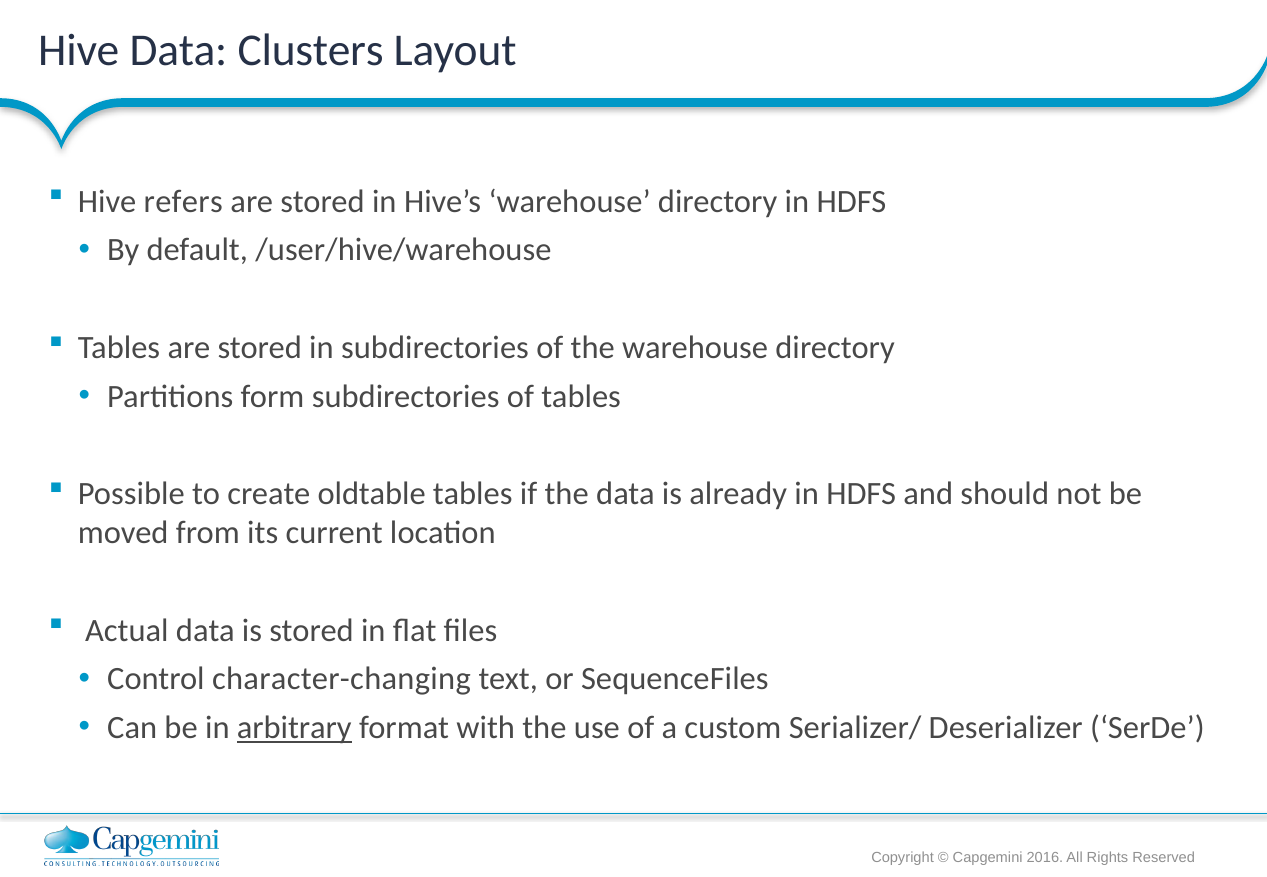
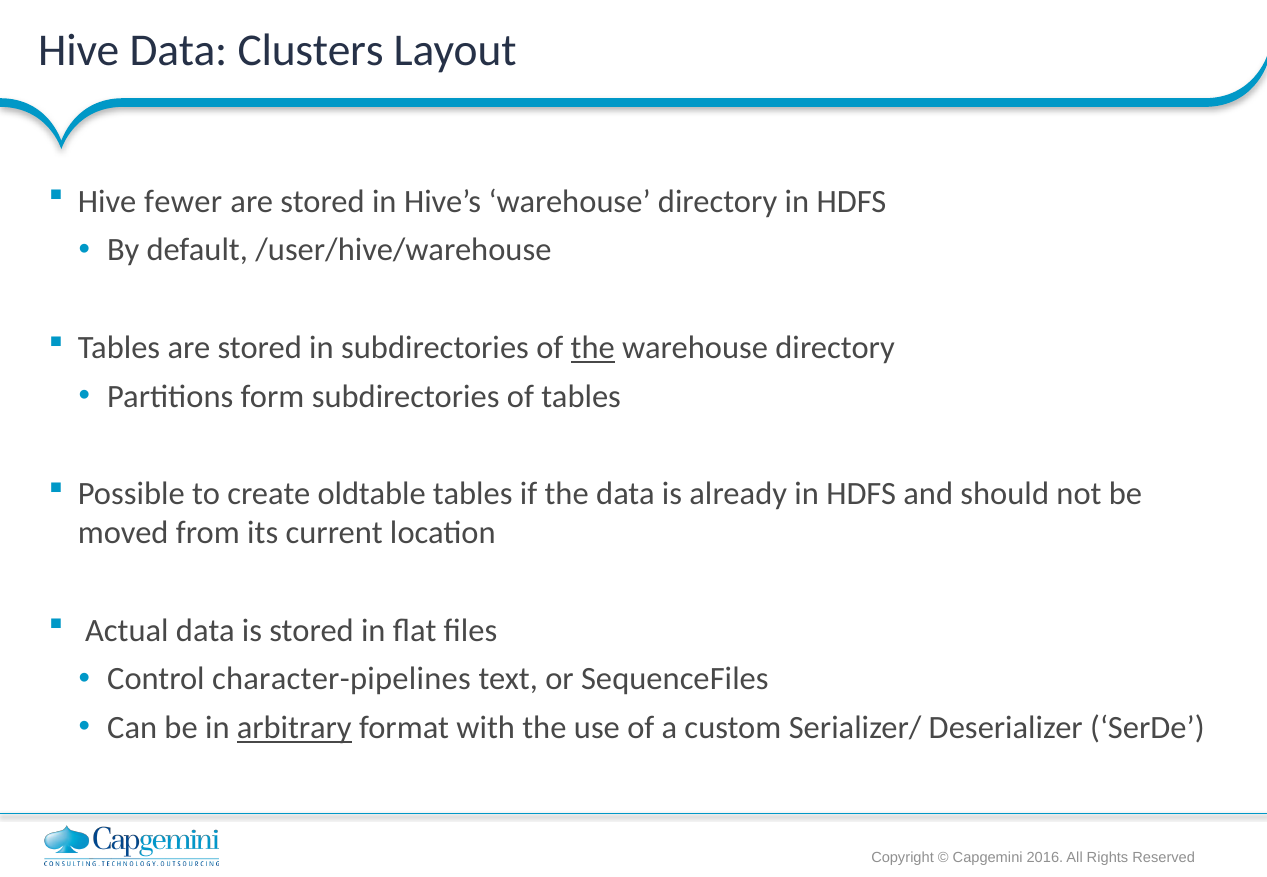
refers: refers -> fewer (183, 201)
the underline: none -> present (593, 348)
character-changing: character-changing -> character-pipelines (341, 679)
